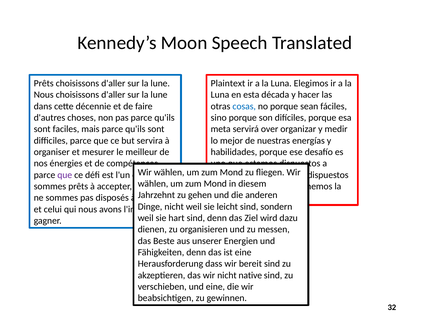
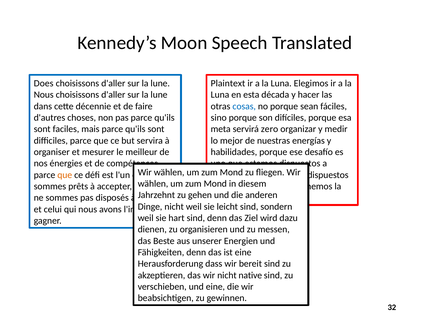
Prêts: Prêts -> Does (44, 83)
over: over -> zero (270, 129)
que colour: purple -> orange (65, 175)
